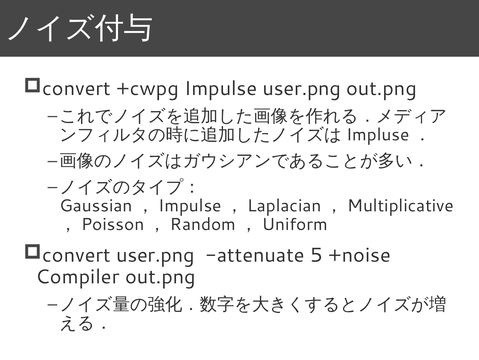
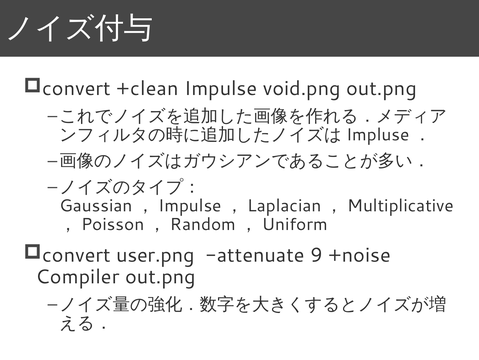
+cwpg: +cwpg -> +clean (147, 88)
Impulse user.png: user.png -> void.png (302, 88)
5: 5 -> 9 (316, 255)
